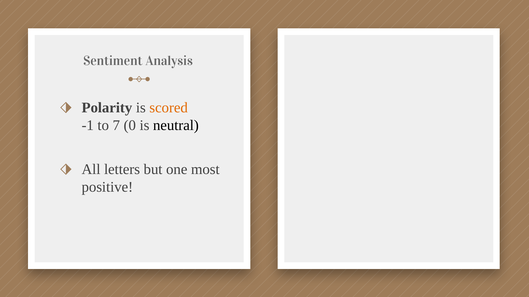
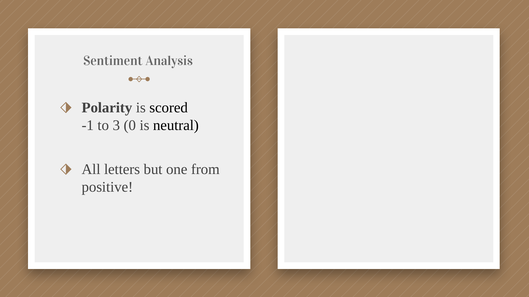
scored colour: orange -> black (169, 108)
to 7: 7 -> 3 (116, 126)
one most: most -> from (205, 170)
